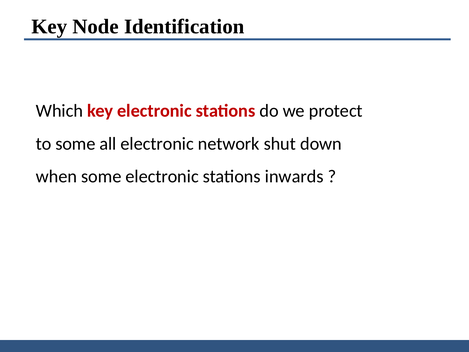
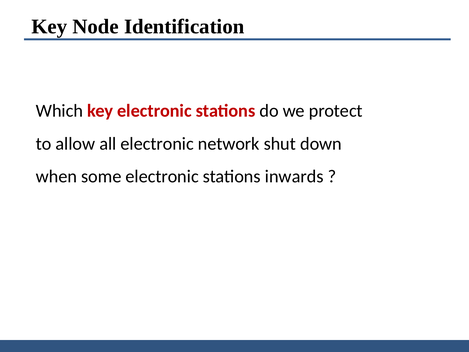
to some: some -> allow (75, 144)
